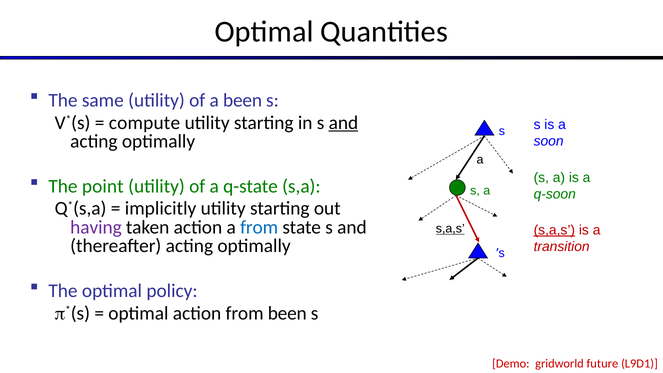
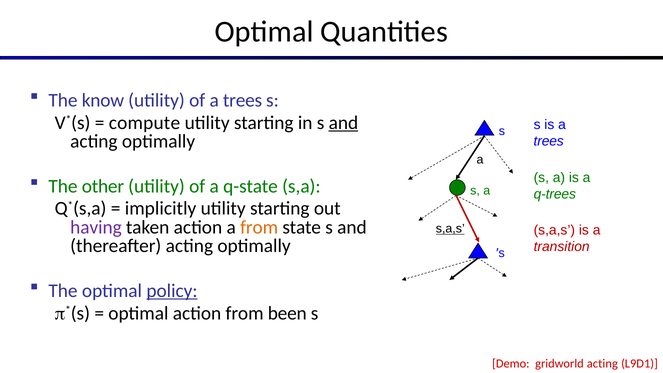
same: same -> know (103, 100)
of a been: been -> trees (243, 100)
soon: soon -> trees (549, 141)
point: point -> other (103, 186)
q-soon: q-soon -> q-trees (555, 194)
from colour: blue -> orange (259, 227)
s,a,s underline: present -> none (554, 230)
policy underline: none -> present (172, 291)
gridworld future: future -> acting (602, 364)
